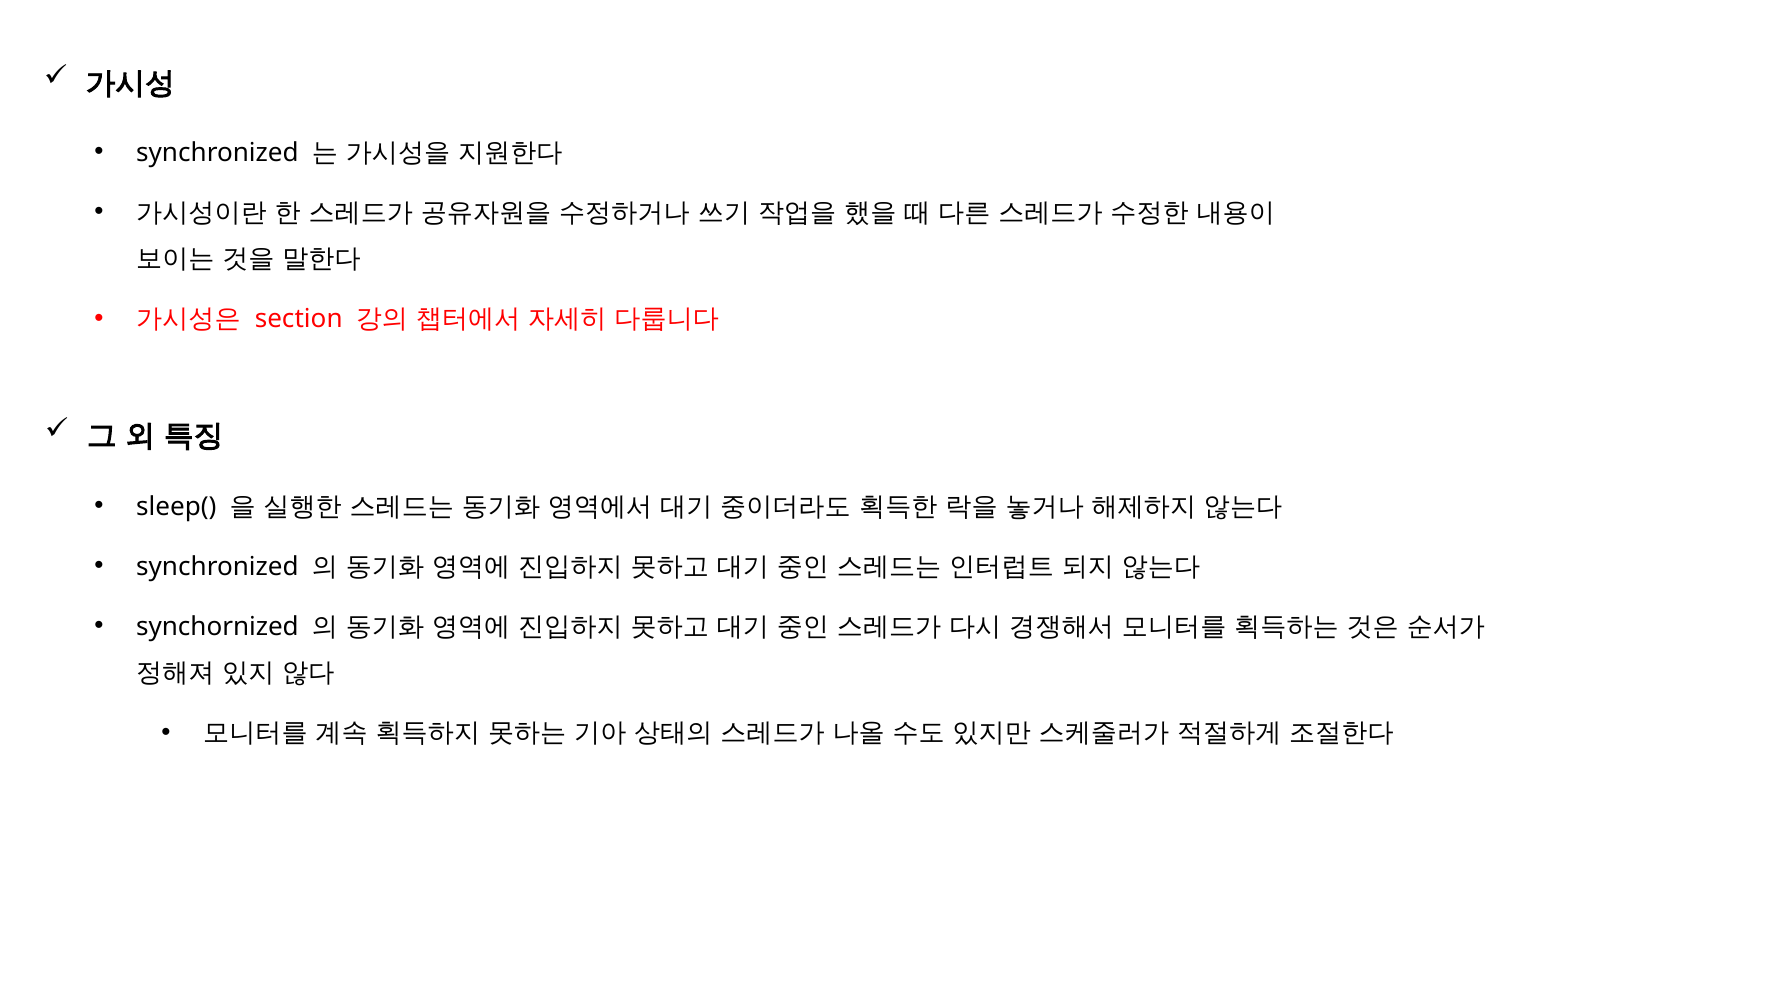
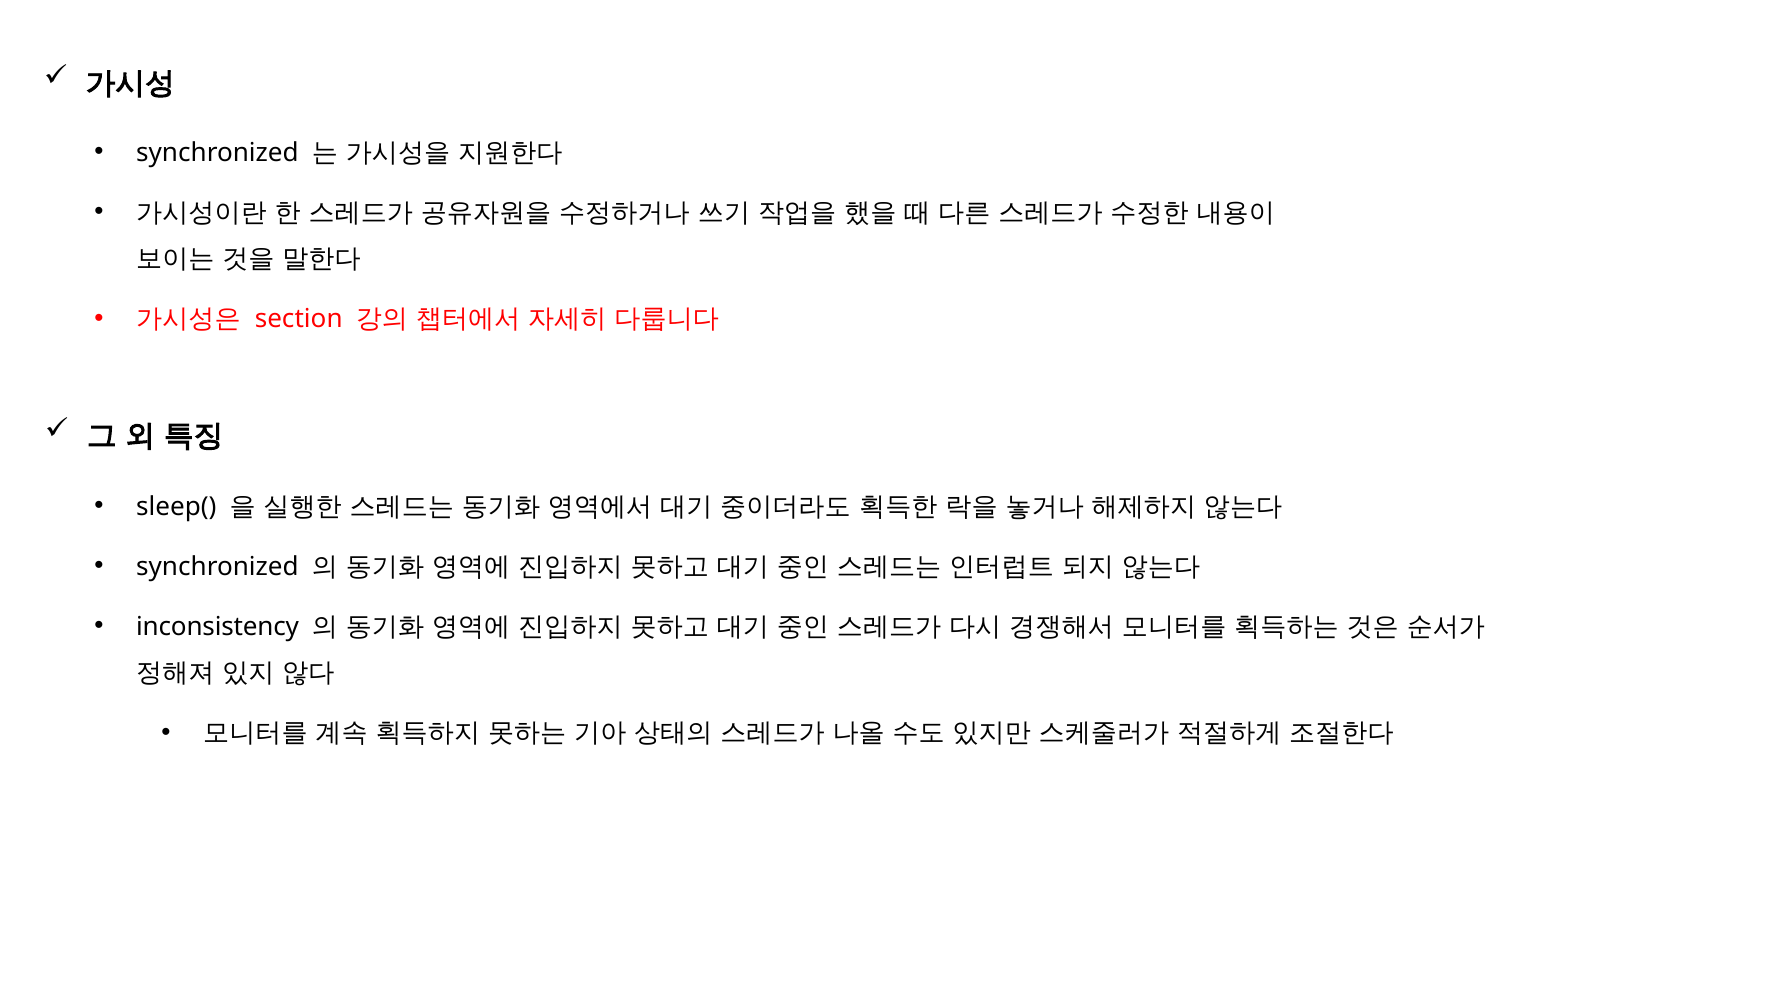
synchornized: synchornized -> inconsistency (218, 627)
